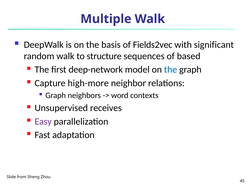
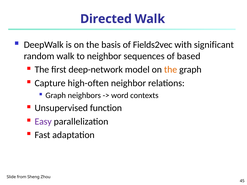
Multiple: Multiple -> Directed (106, 19)
to structure: structure -> neighbor (104, 56)
the colour: blue -> orange (171, 70)
high-more: high-more -> high-often (88, 83)
receives: receives -> function (106, 108)
